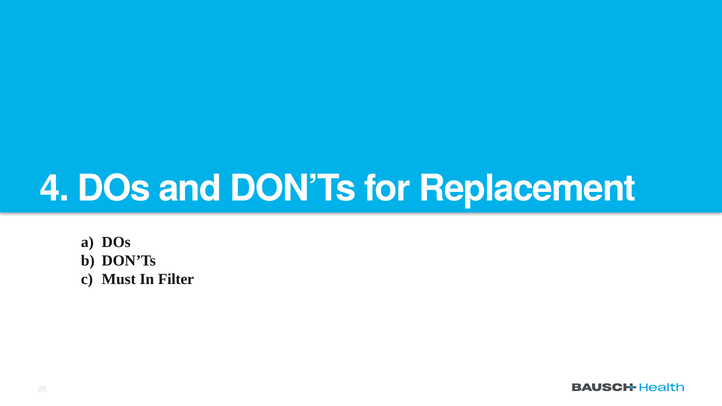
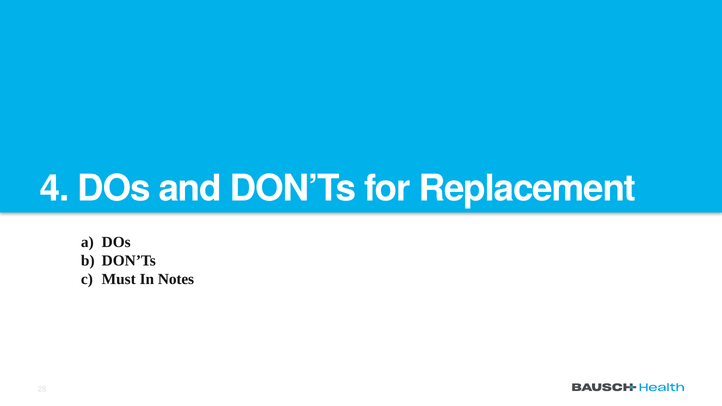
Filter: Filter -> Notes (176, 279)
